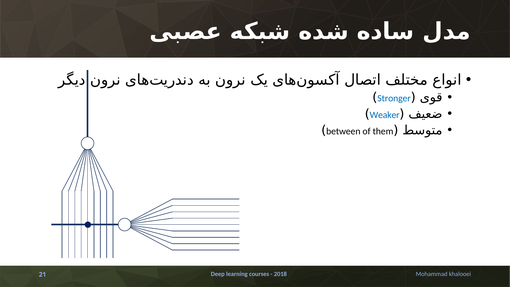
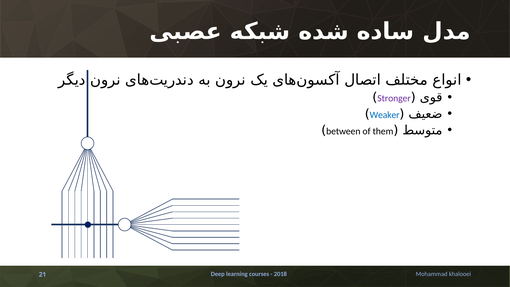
Stronger colour: blue -> purple (394, 98)
